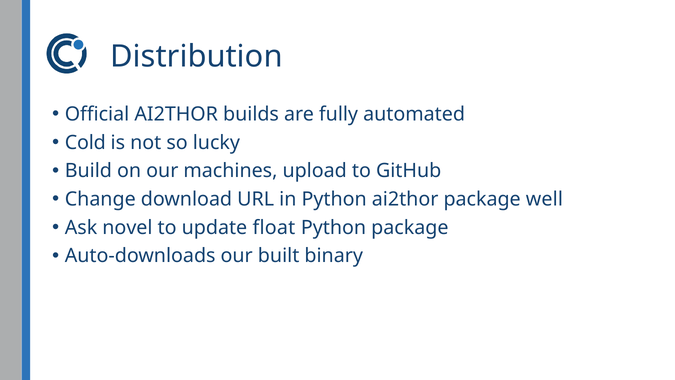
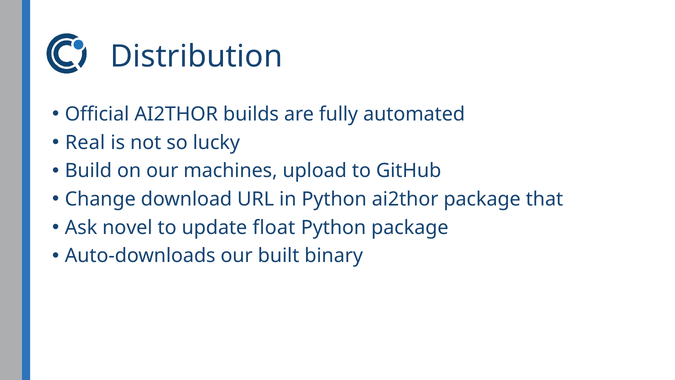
Cold: Cold -> Real (85, 142)
well: well -> that (544, 199)
